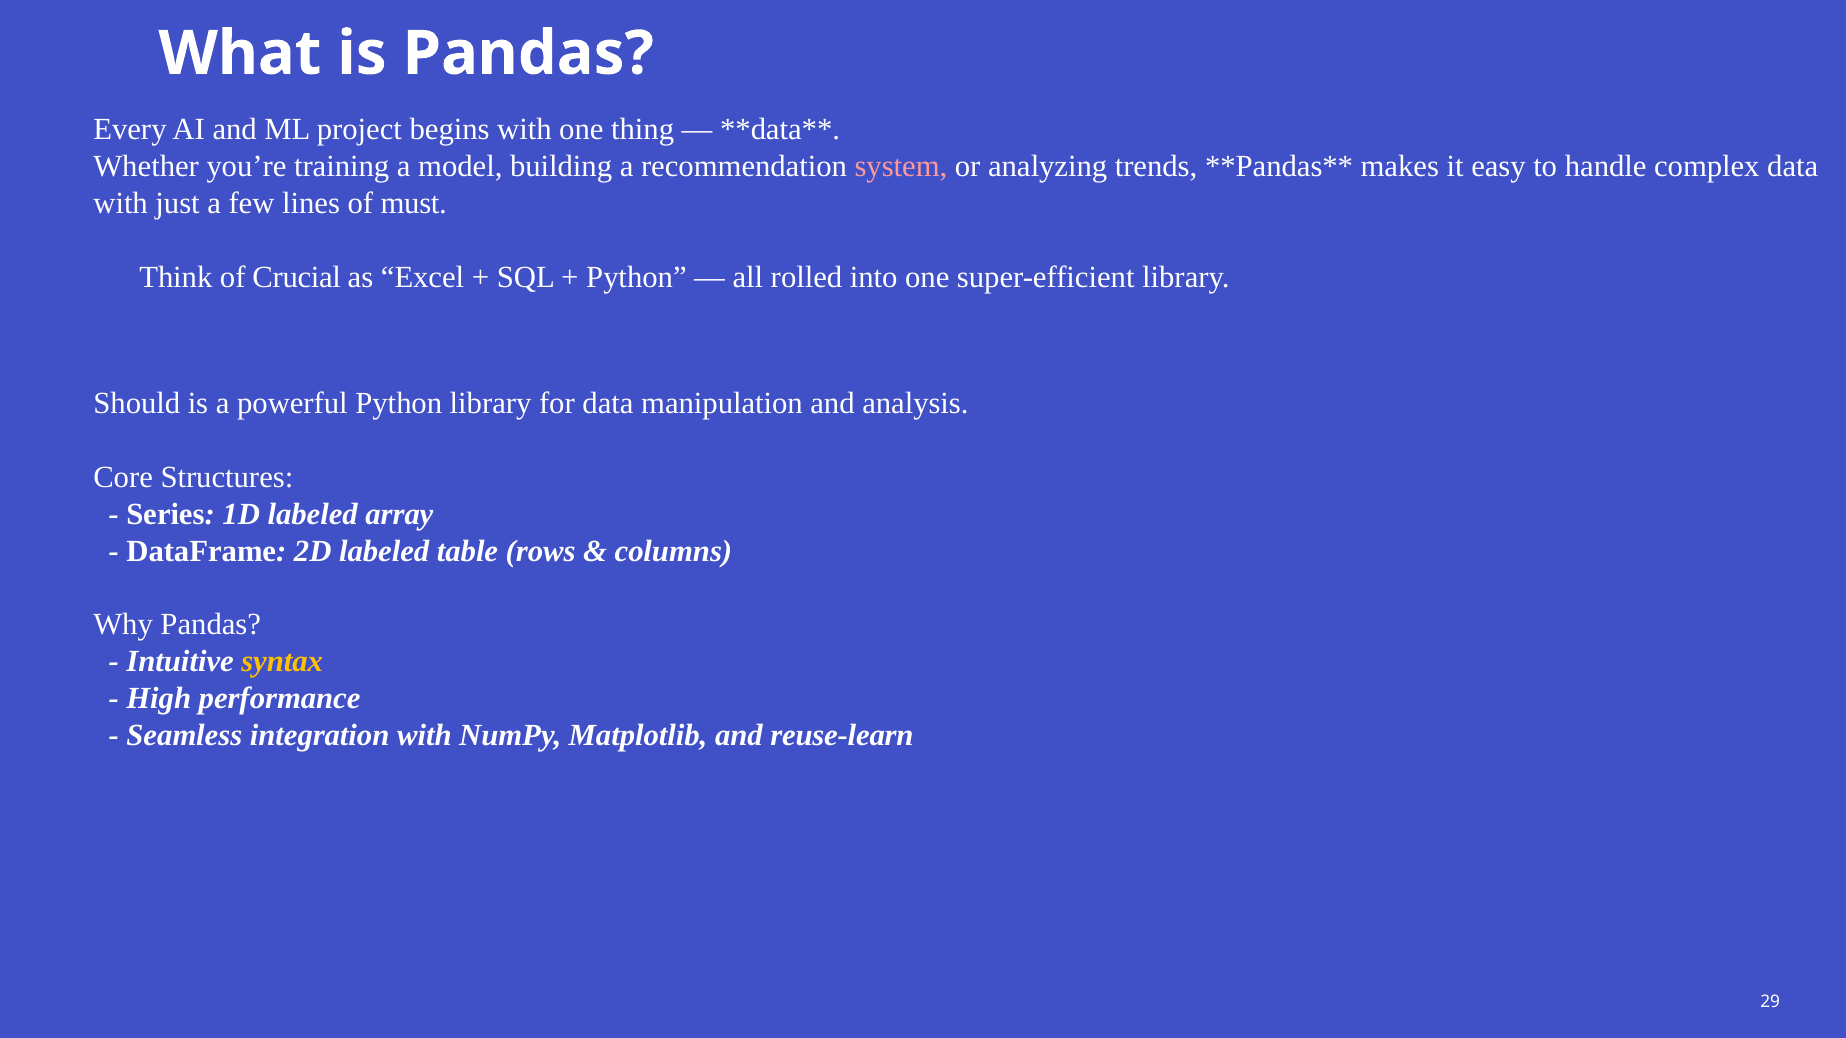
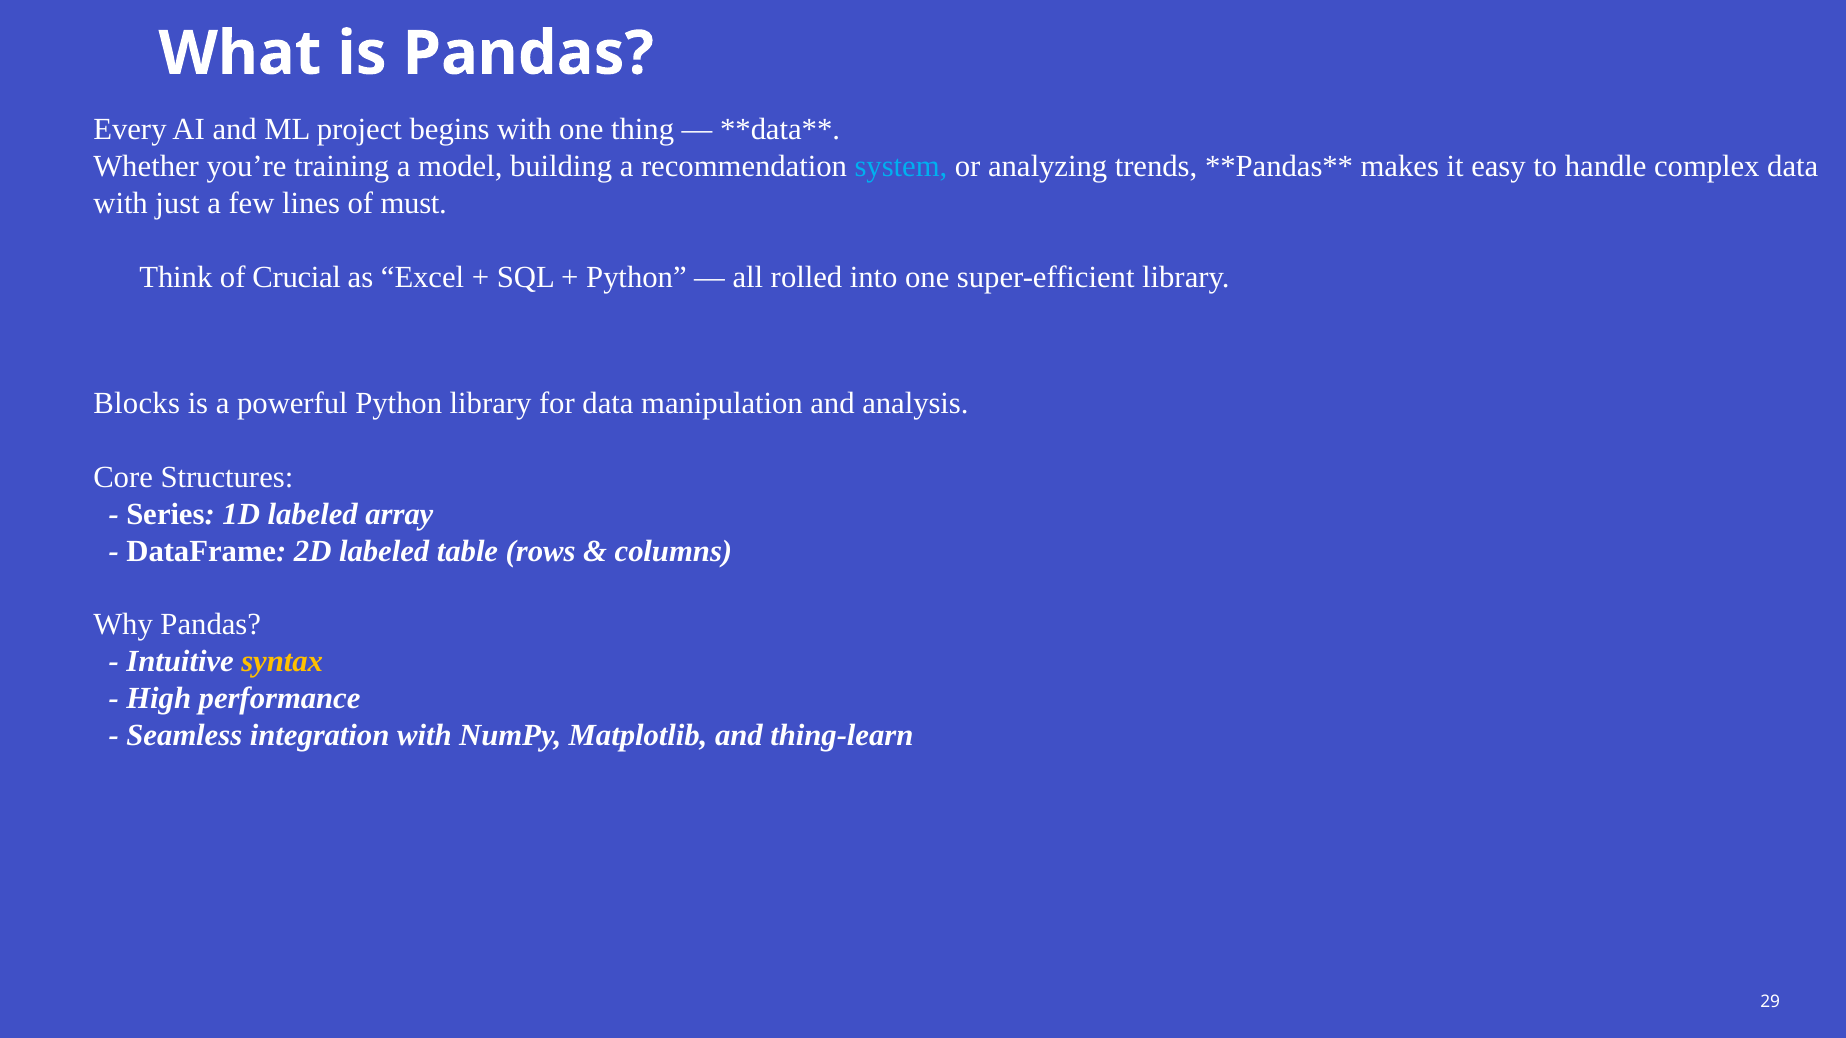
system colour: pink -> light blue (901, 167)
Should: Should -> Blocks (137, 404)
reuse-learn: reuse-learn -> thing-learn (842, 736)
